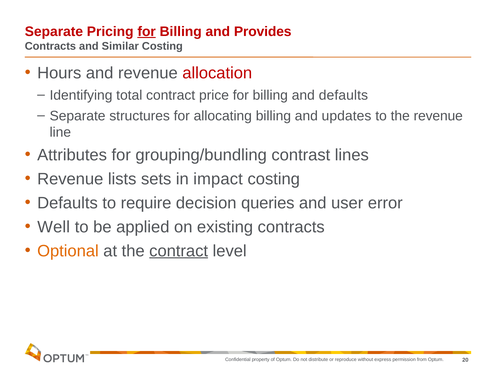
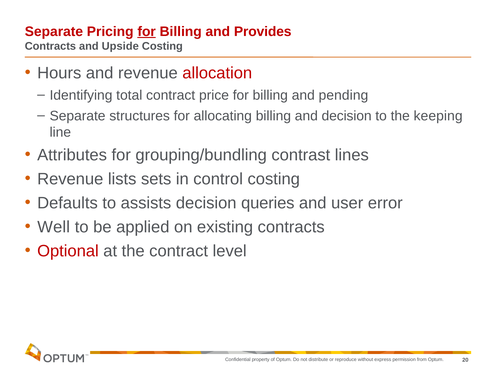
Similar: Similar -> Upside (120, 46)
and defaults: defaults -> pending (343, 95)
and updates: updates -> decision (347, 116)
the revenue: revenue -> keeping (438, 116)
impact: impact -> control (218, 179)
require: require -> assists (146, 203)
Optional colour: orange -> red (68, 251)
contract underline: present -> none (179, 251)
